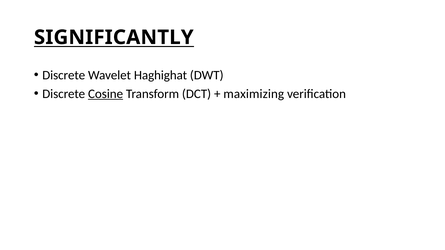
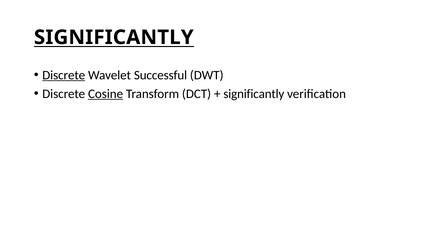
Discrete underline: none -> present (64, 75)
Haghighat: Haghighat -> Successful (161, 75)
maximizing: maximizing -> significantly (254, 94)
